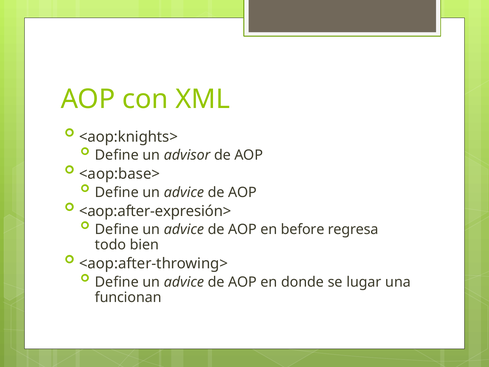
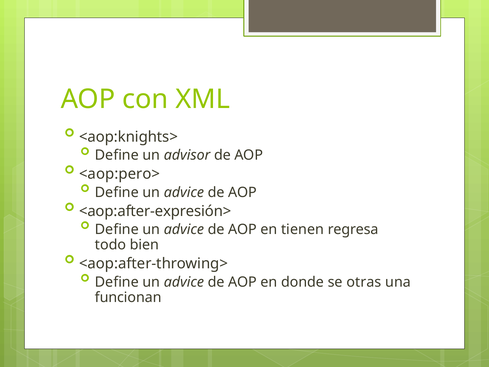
<aop:base>: <aop:base> -> <aop:pero> (120, 174)
before: before -> tienen (303, 229)
lugar: lugar -> otras (364, 282)
